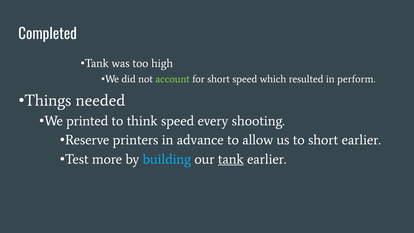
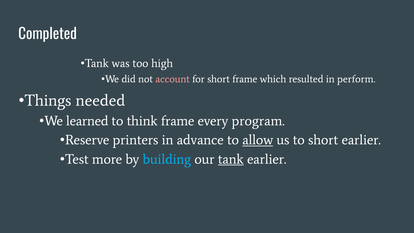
account colour: light green -> pink (173, 79)
short speed: speed -> frame (245, 79)
printed: printed -> learned (87, 121)
think speed: speed -> frame (178, 121)
shooting: shooting -> program (258, 121)
allow underline: none -> present (258, 140)
